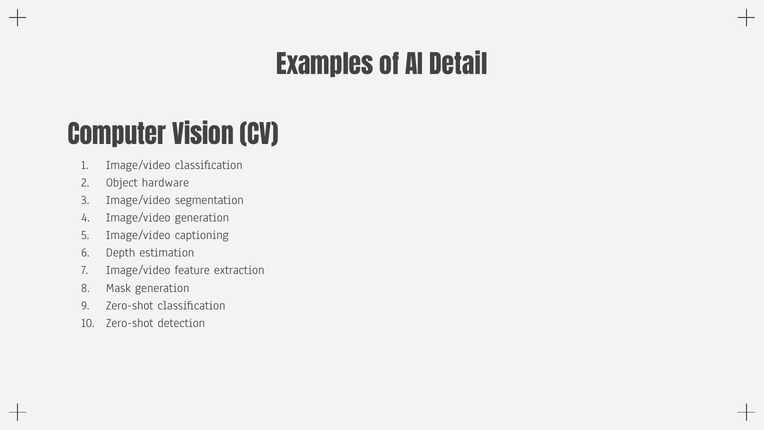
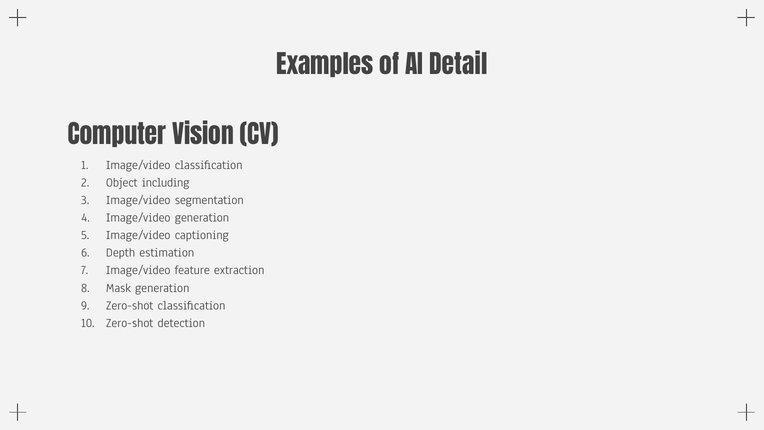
hardware: hardware -> including (166, 182)
